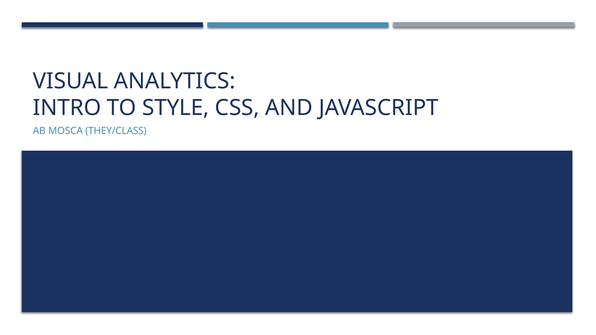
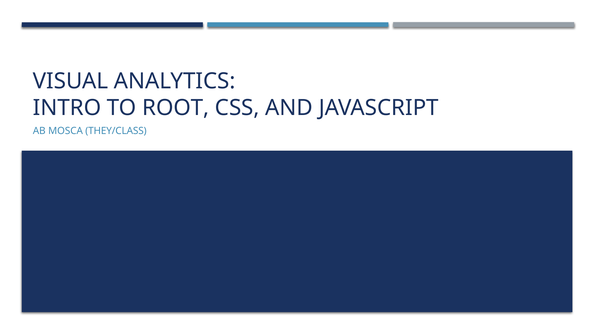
STYLE: STYLE -> ROOT (176, 108)
